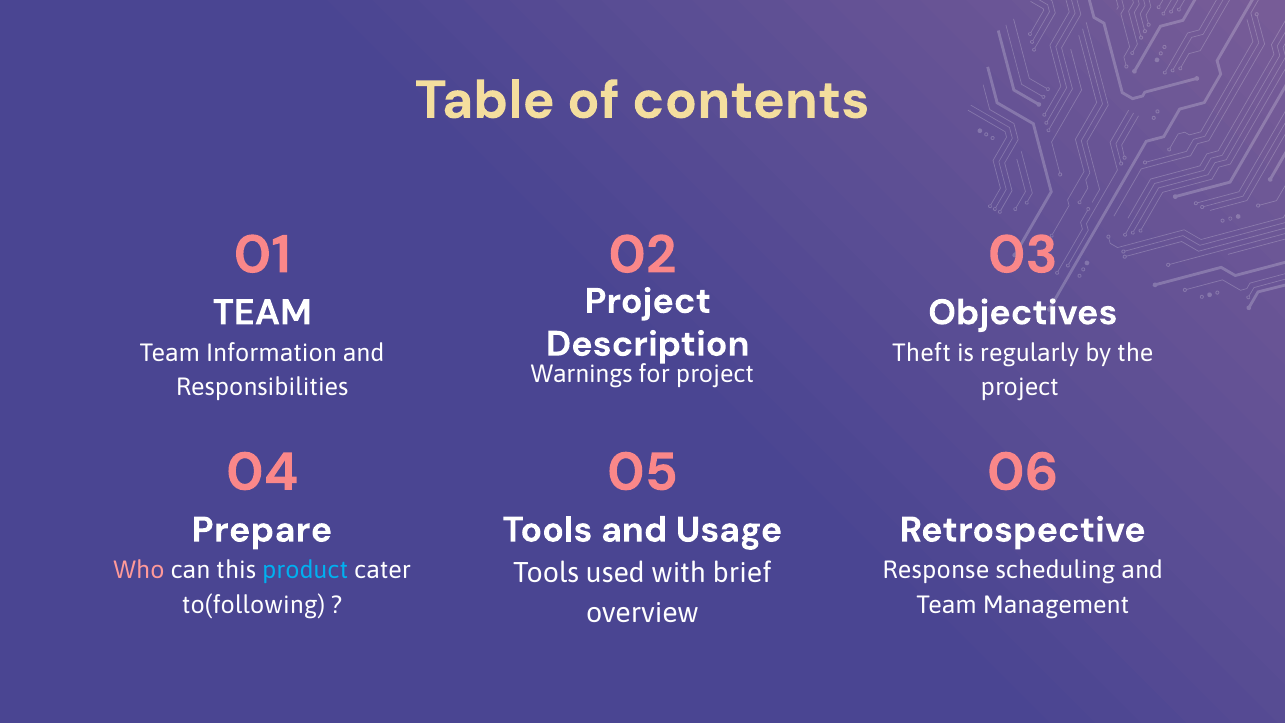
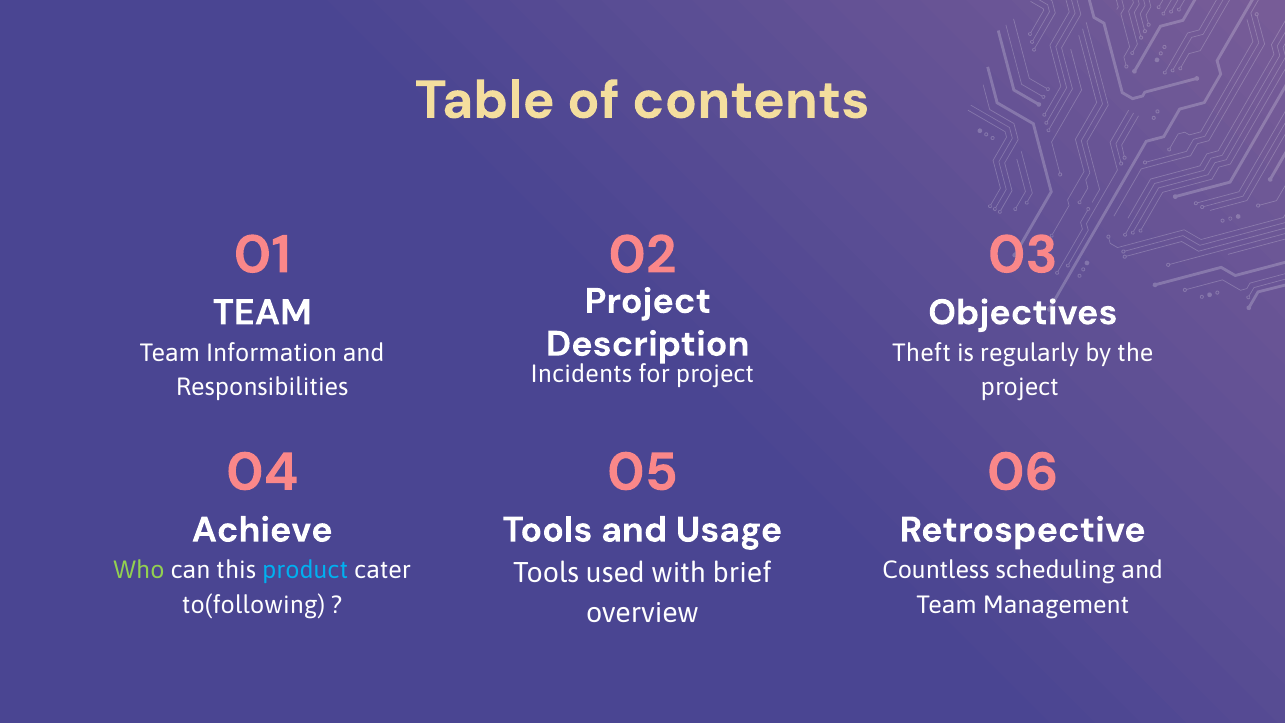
Warnings: Warnings -> Incidents (581, 374)
Prepare: Prepare -> Achieve (262, 530)
Who colour: pink -> light green (139, 570)
Response: Response -> Countless (936, 570)
